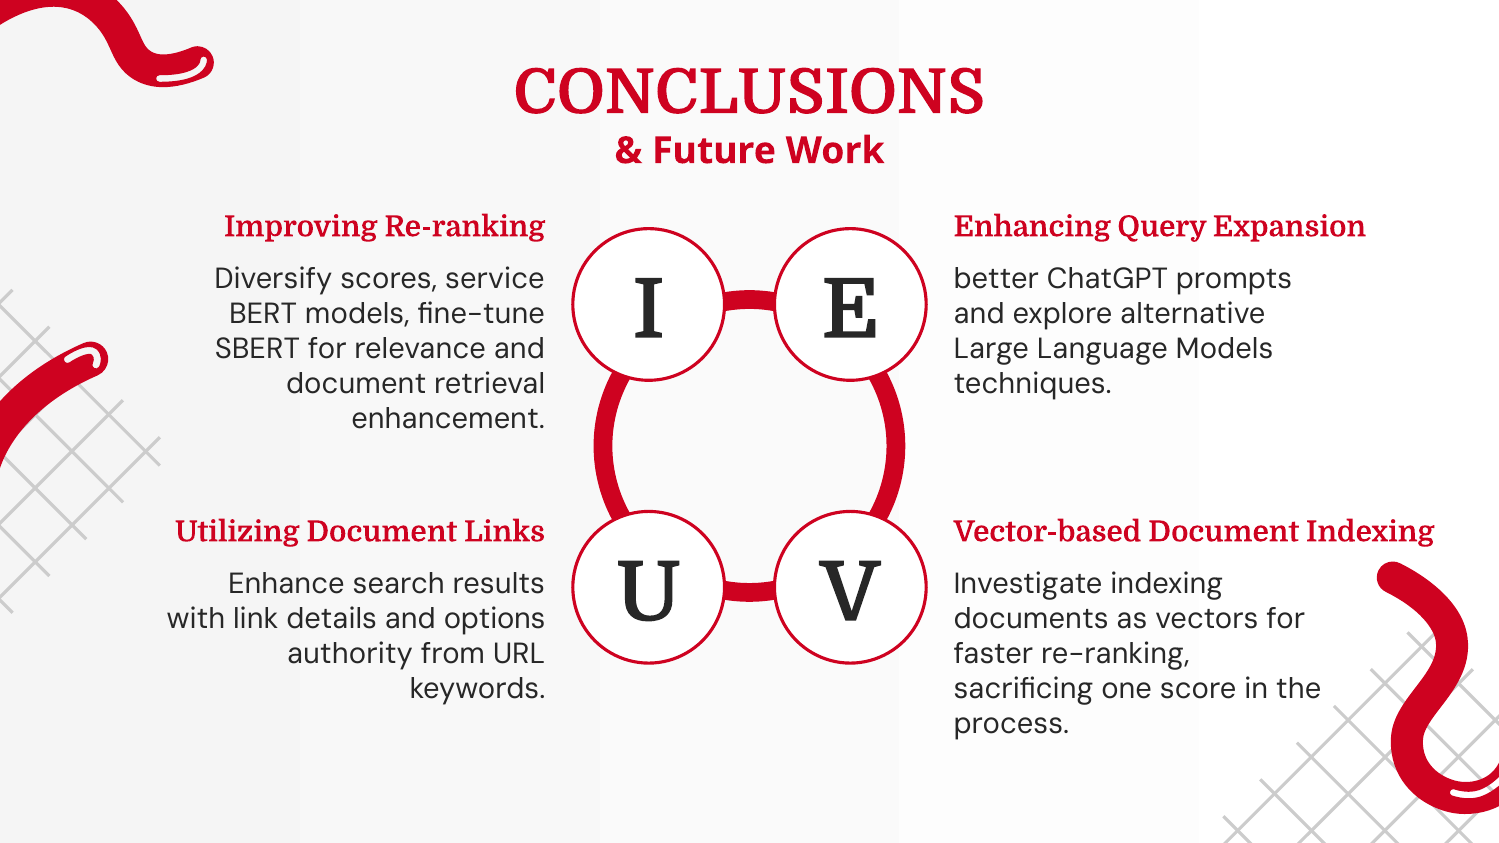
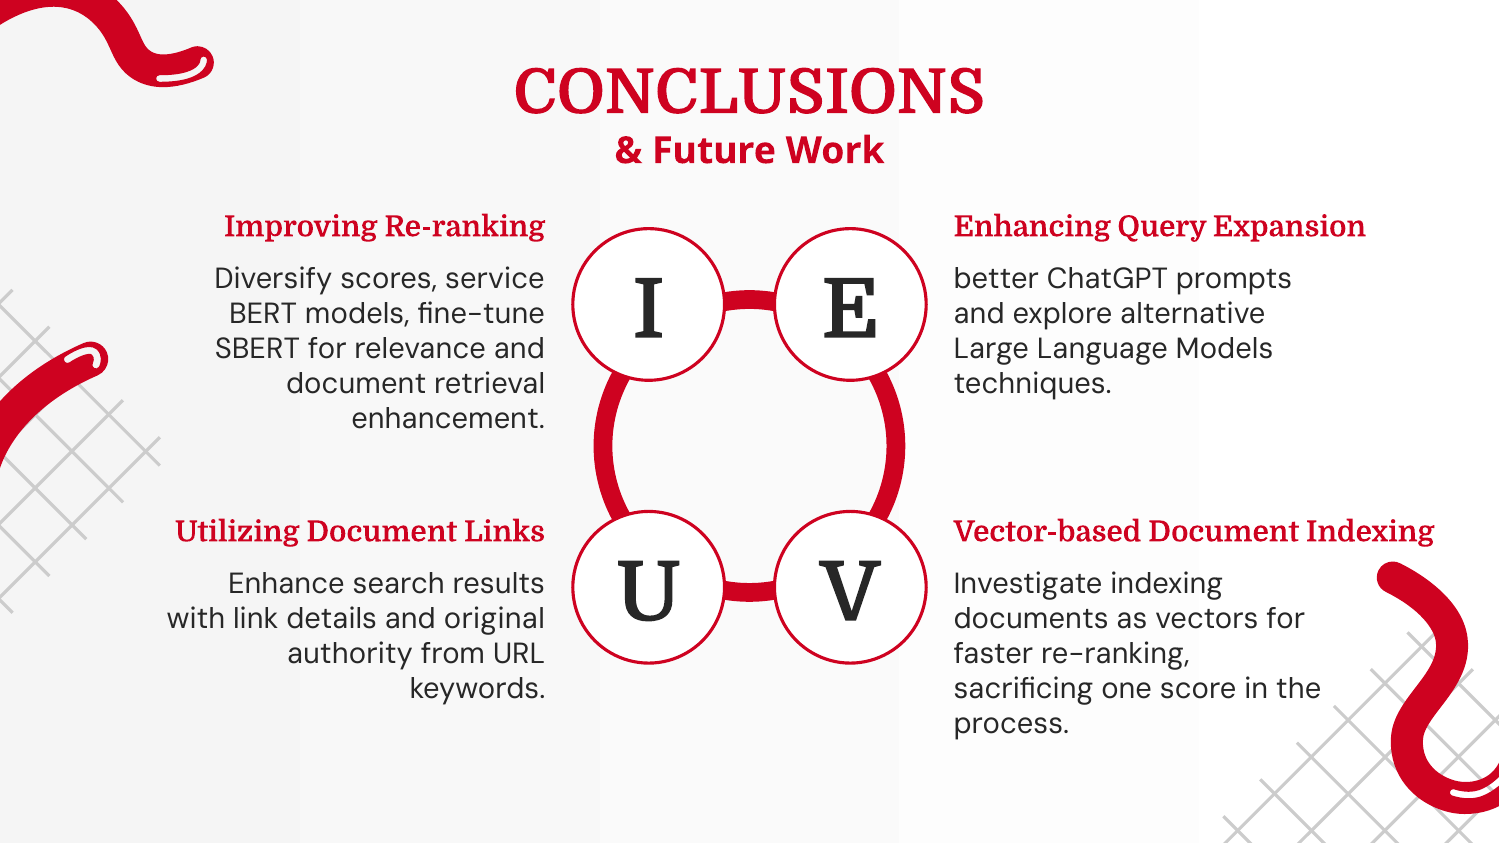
options: options -> original (494, 619)
